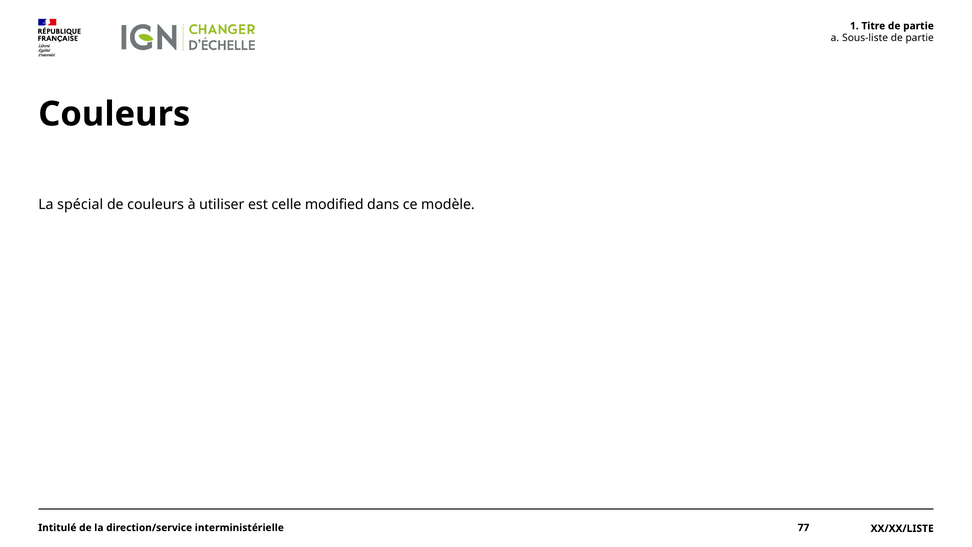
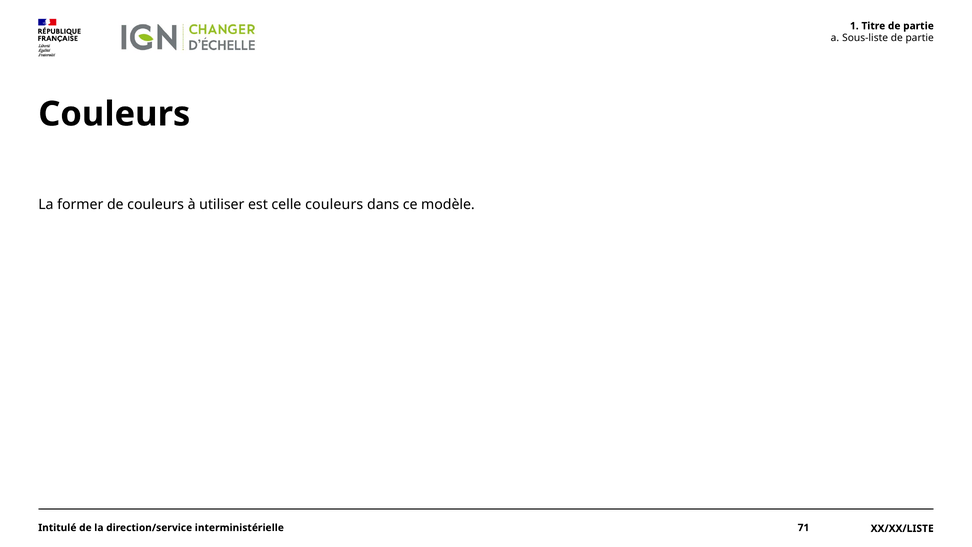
spécial: spécial -> former (80, 205)
celle modified: modified -> couleurs (334, 205)
77: 77 -> 71 (803, 528)
